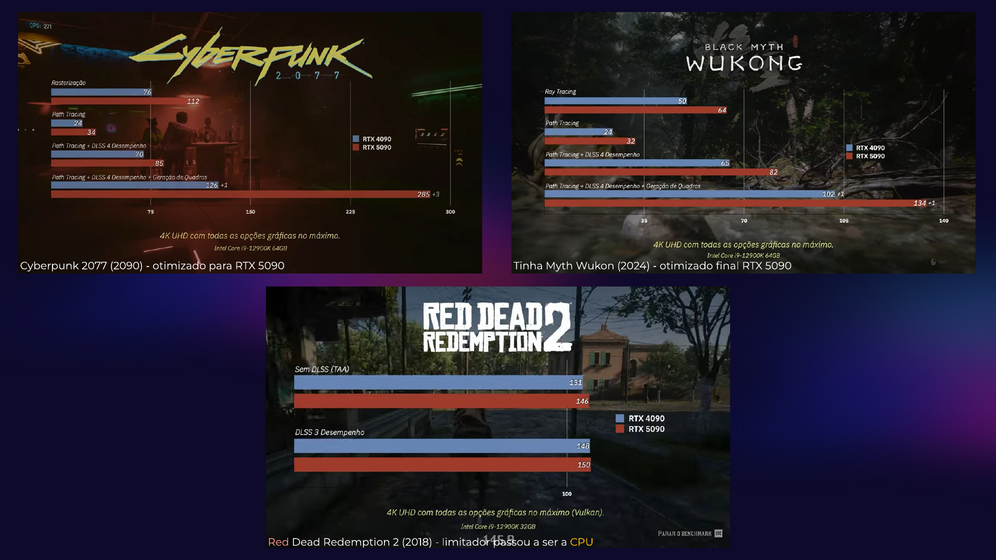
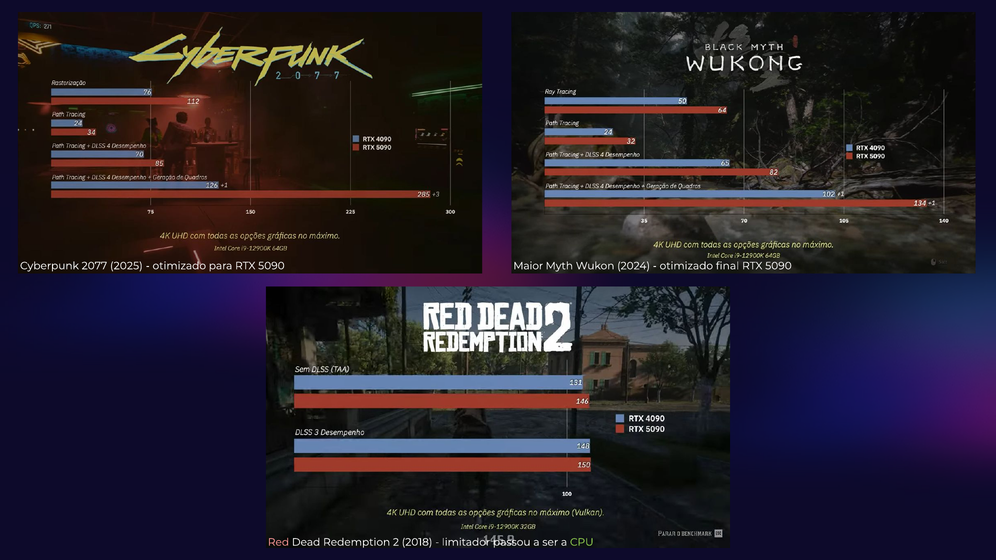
2090: 2090 -> 2025 (126, 266)
Tinha: Tinha -> Maior (528, 266)
CPU colour: yellow -> light green (582, 542)
